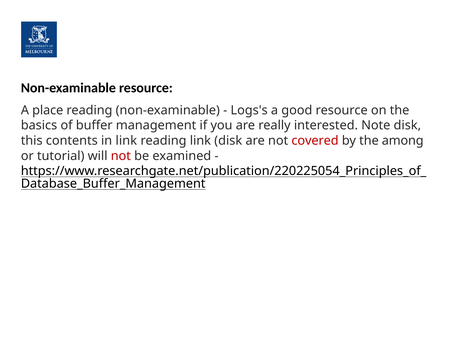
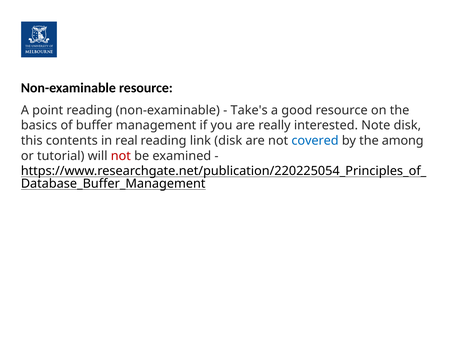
place: place -> point (48, 110)
Logs's: Logs's -> Take's (249, 110)
in link: link -> real (126, 141)
covered colour: red -> blue (315, 141)
